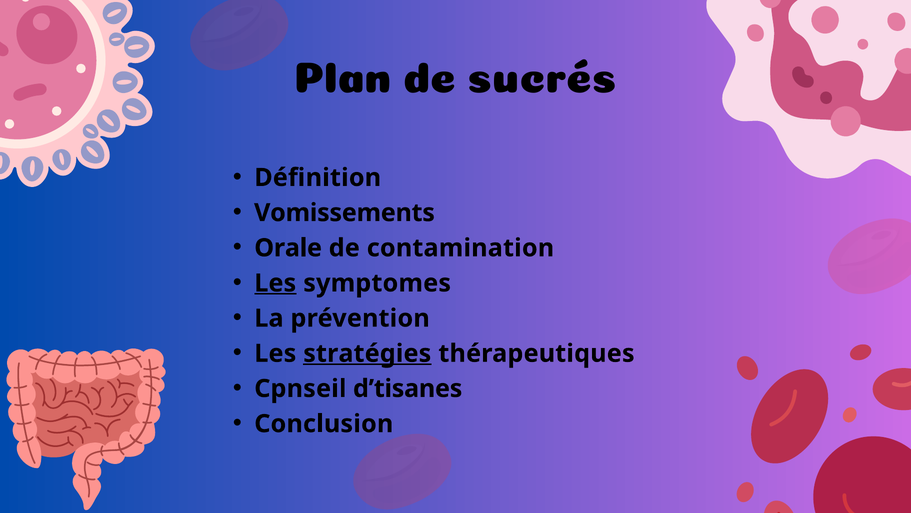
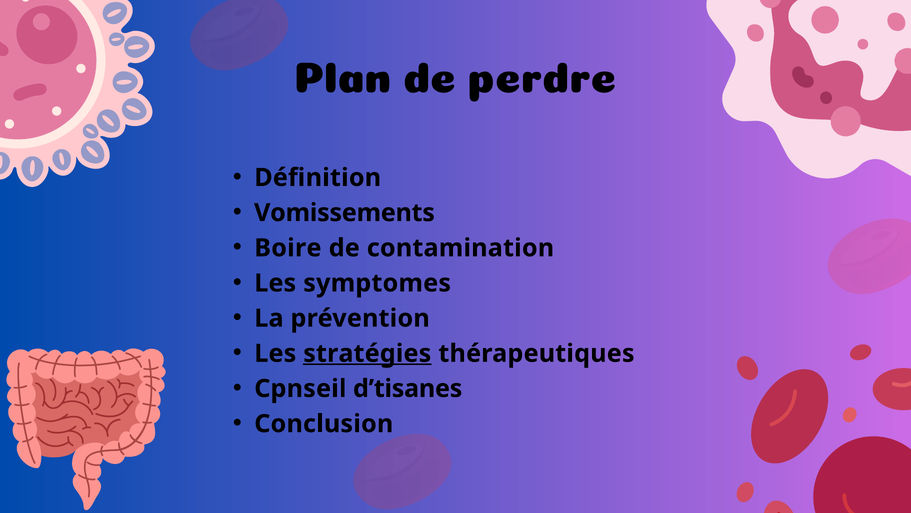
sucrés: sucrés -> perdre (542, 78)
Orale: Orale -> Boire (288, 248)
Les underline: present -> none (275, 283)
